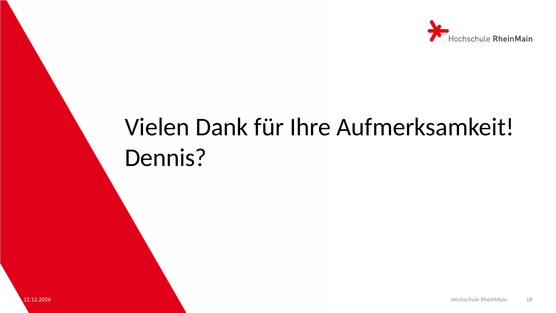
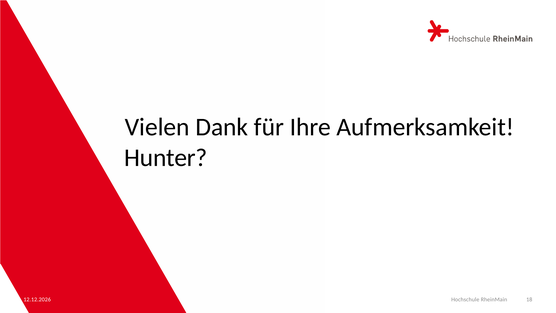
Dennis: Dennis -> Hunter (166, 158)
